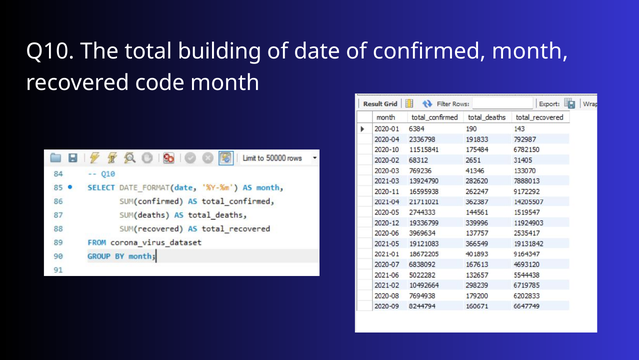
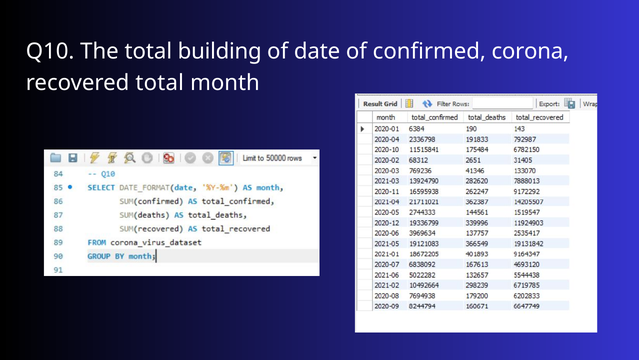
confirmed month: month -> corona (530, 52)
recovered code: code -> total (160, 83)
